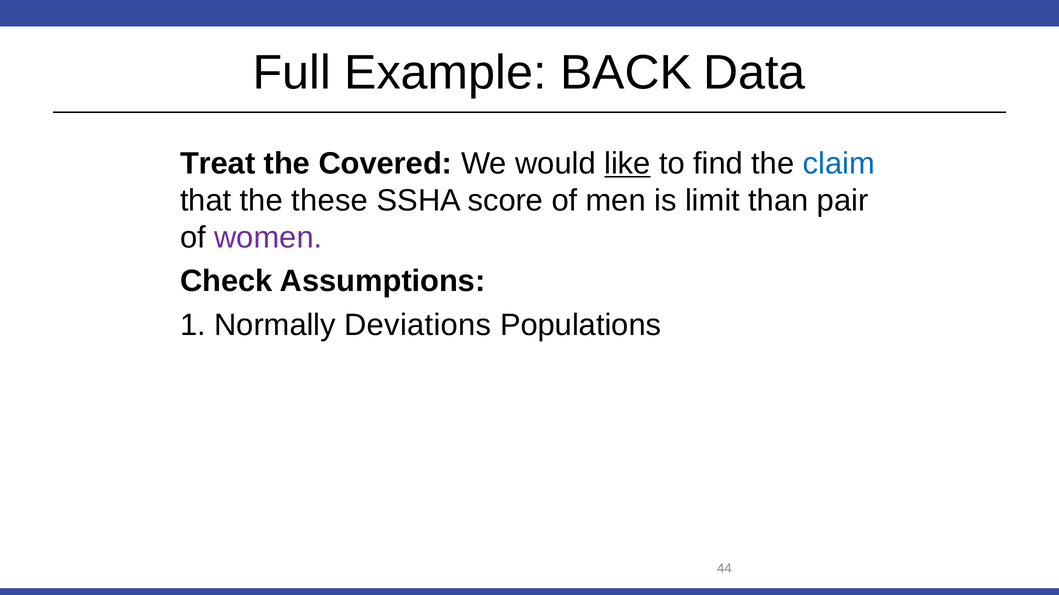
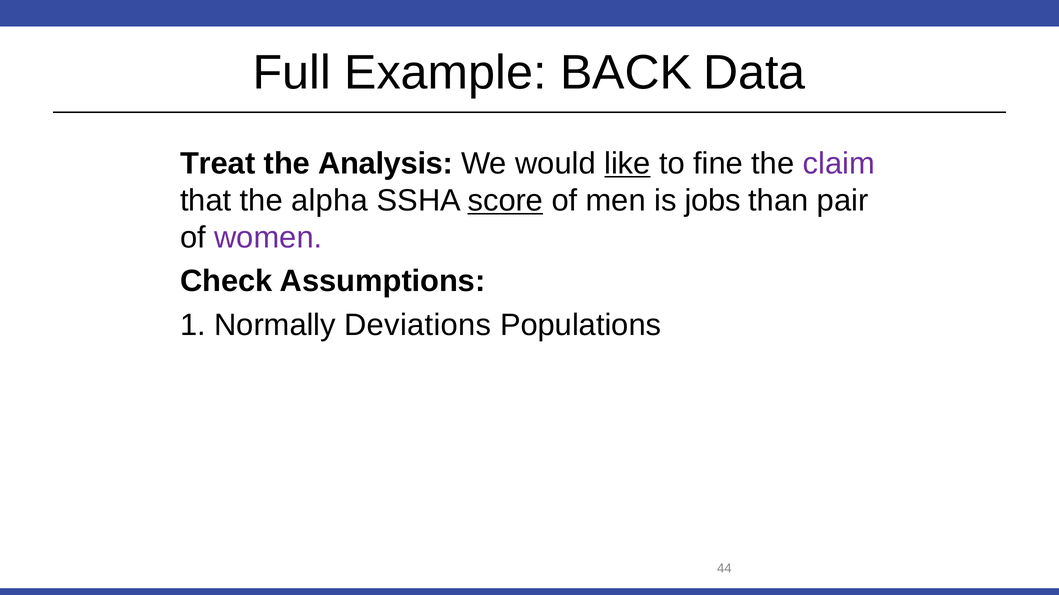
Covered: Covered -> Analysis (386, 164)
find: find -> fine (718, 164)
claim colour: blue -> purple (839, 164)
these: these -> alpha (330, 201)
score underline: none -> present (505, 201)
limit: limit -> jobs (713, 201)
